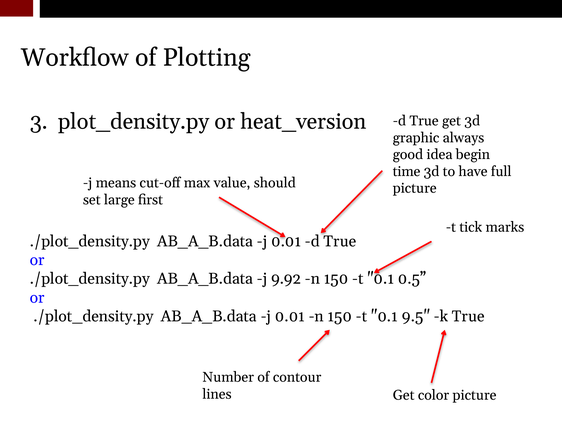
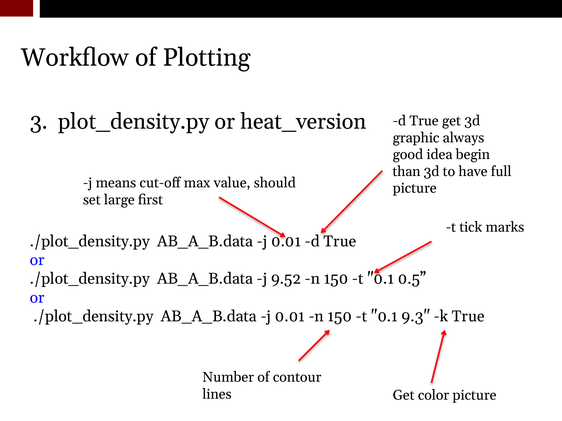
time: time -> than (407, 172)
9.92: 9.92 -> 9.52 (286, 279)
9.5: 9.5 -> 9.3 (416, 317)
